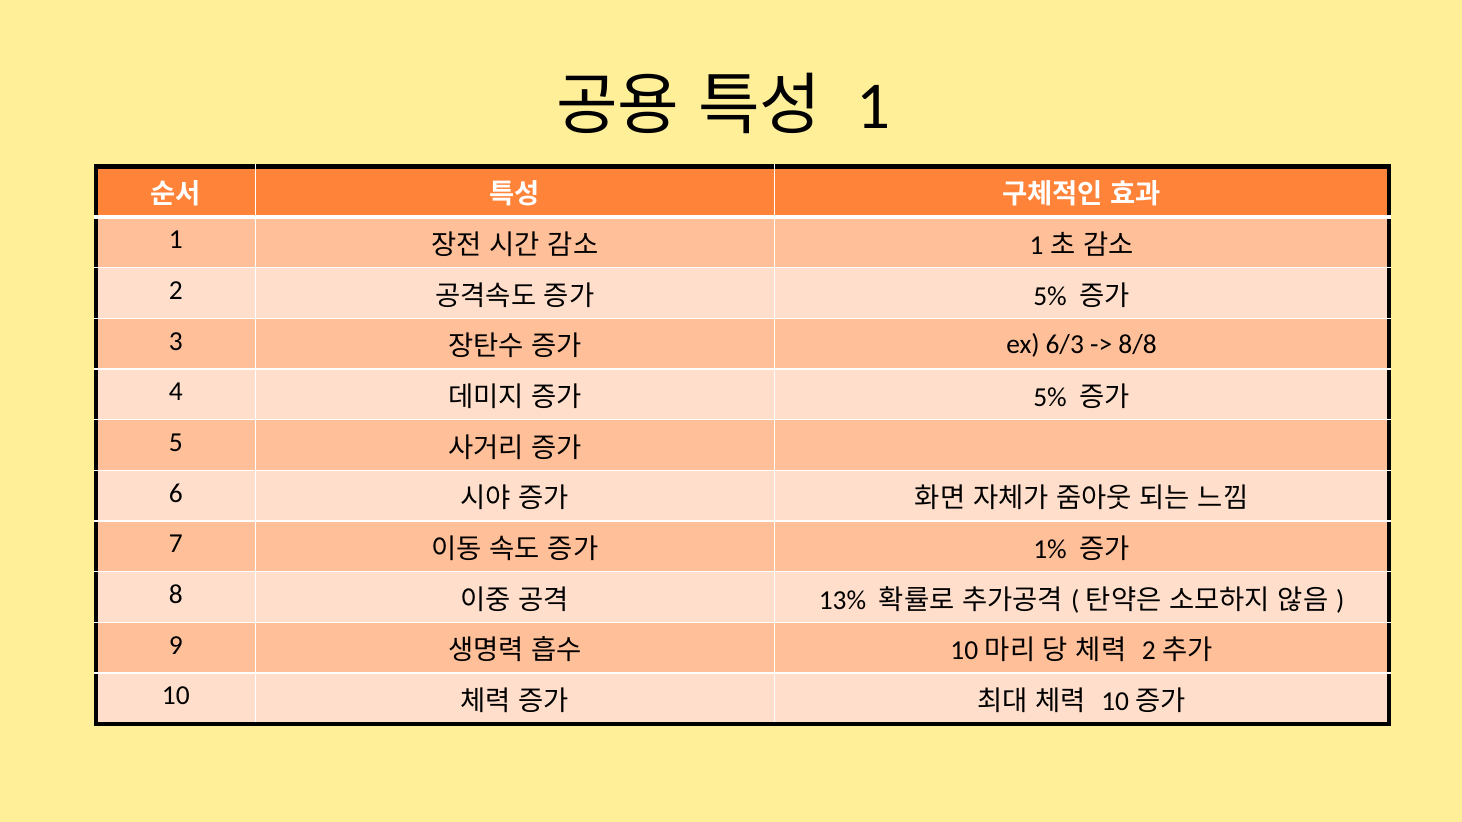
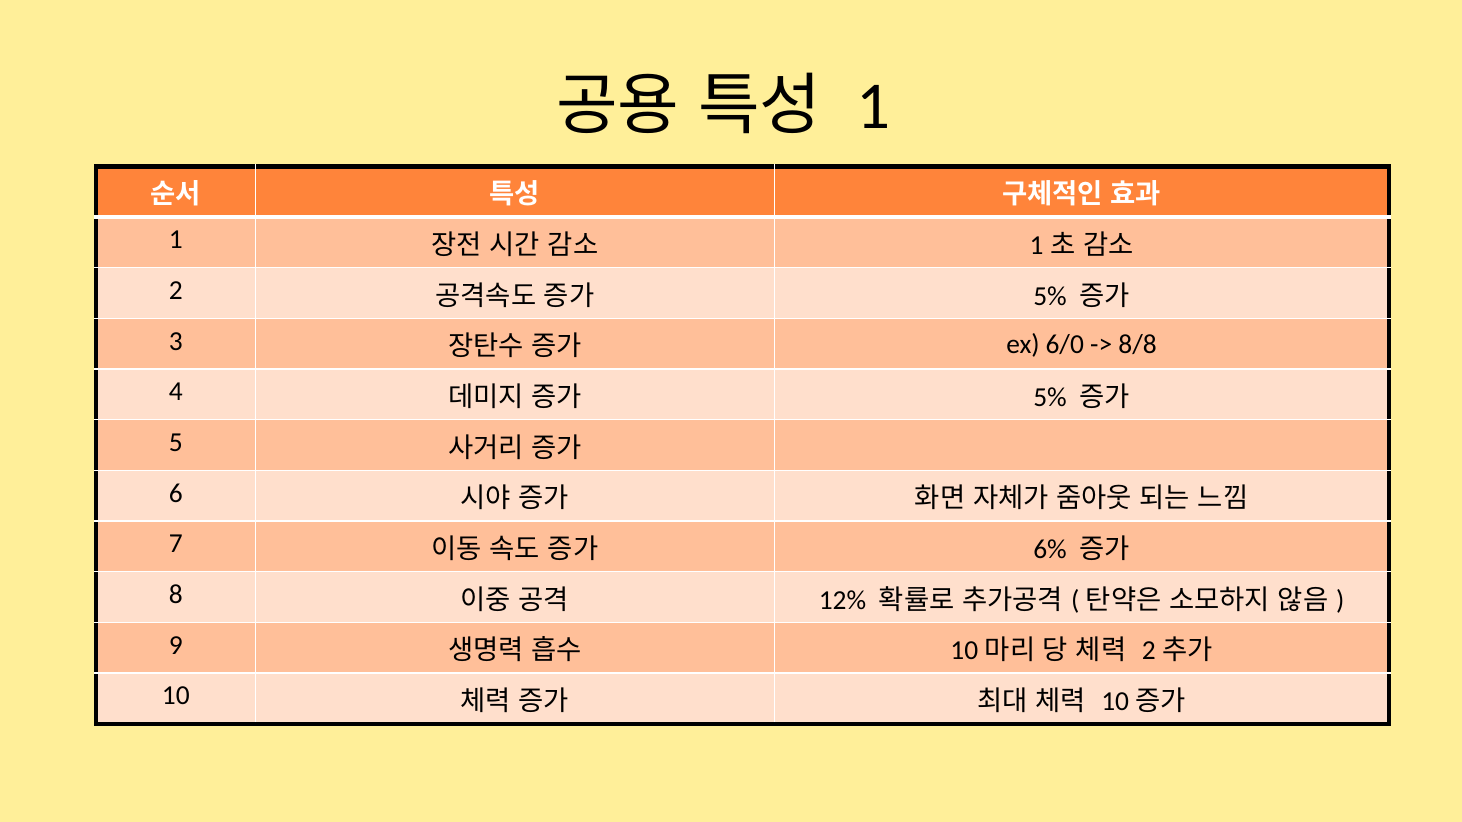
6/3: 6/3 -> 6/0 (1065, 344)
1%: 1% -> 6% (1050, 550)
13%: 13% -> 12% (843, 600)
